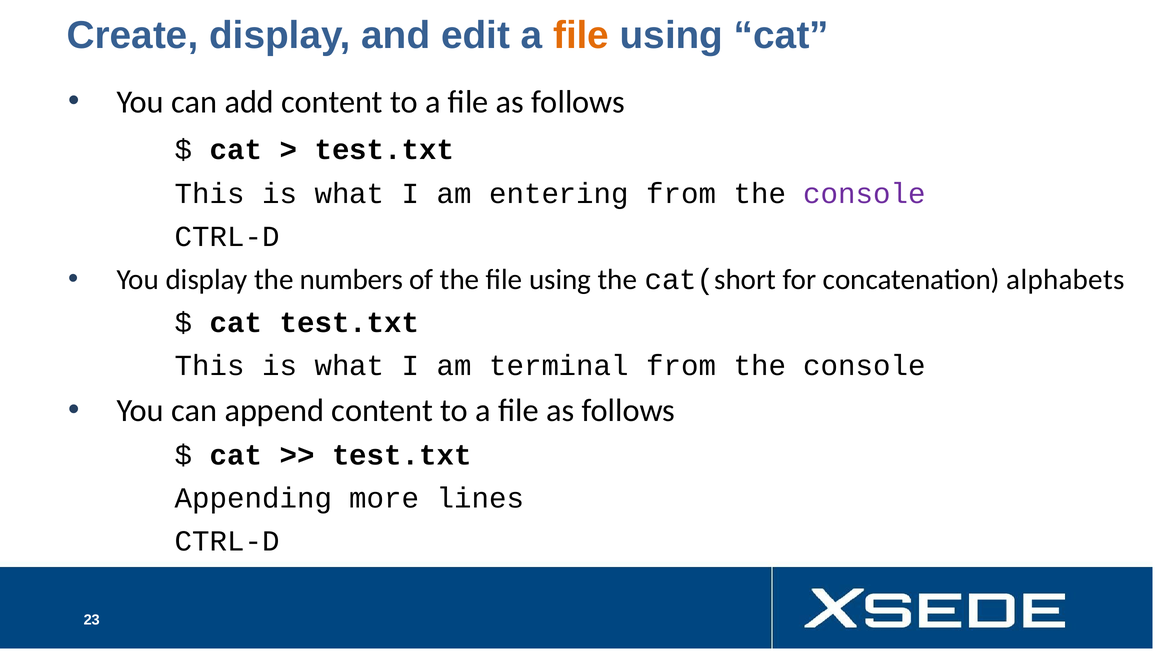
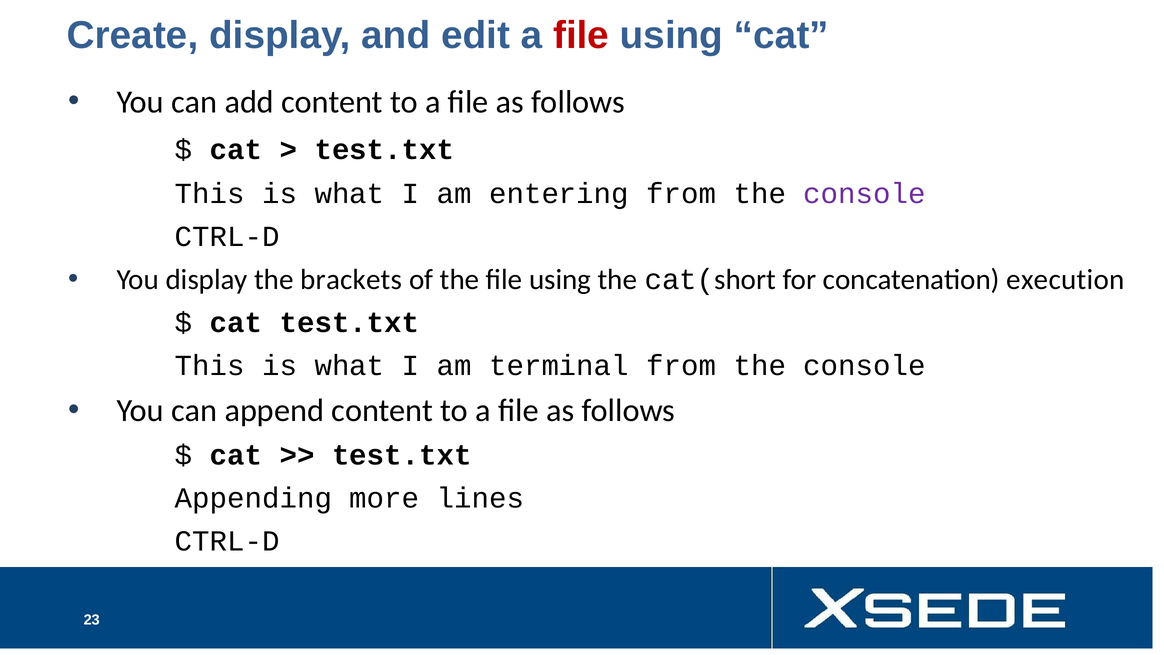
file colour: orange -> red (581, 35)
numbers: numbers -> brackets (351, 279)
alphabets: alphabets -> execution (1065, 279)
